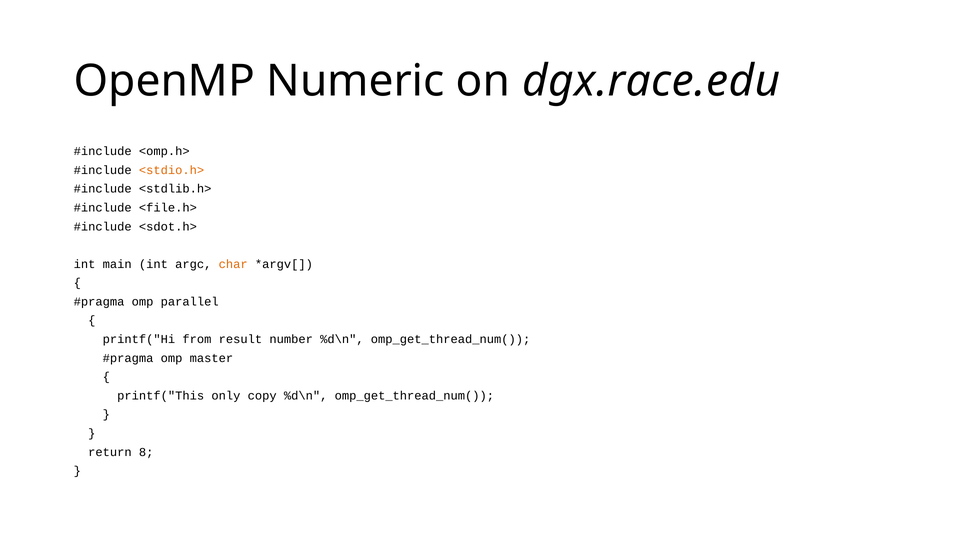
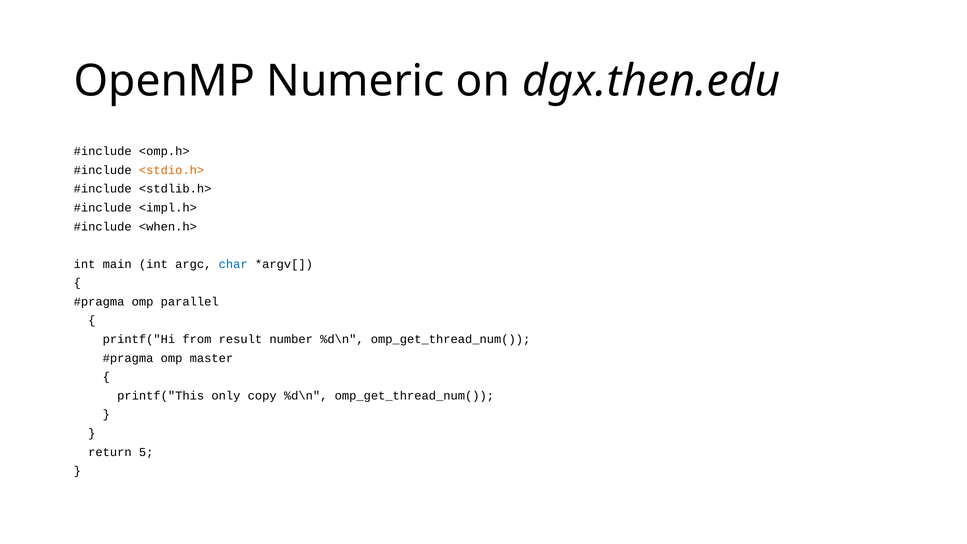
dgx.race.edu: dgx.race.edu -> dgx.then.edu (651, 81)
<file.h>: <file.h> -> <impl.h> (168, 208)
<sdot.h>: <sdot.h> -> <when.h> (168, 227)
char colour: orange -> blue (233, 264)
8: 8 -> 5 (146, 452)
